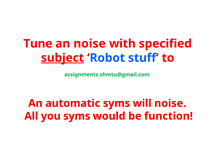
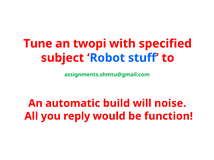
an noise: noise -> twopi (90, 44)
subject underline: present -> none (62, 58)
automatic syms: syms -> build (116, 104)
you syms: syms -> reply (77, 116)
